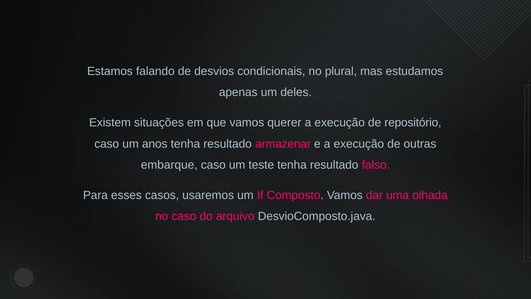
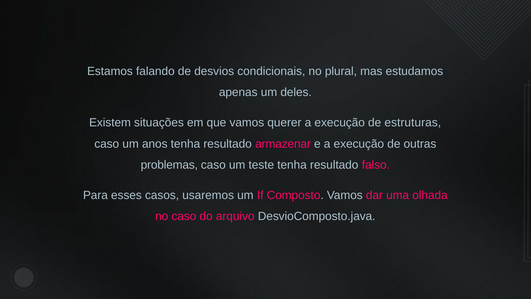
repositório: repositório -> estruturas (413, 122)
embarque: embarque -> problemas (169, 165)
